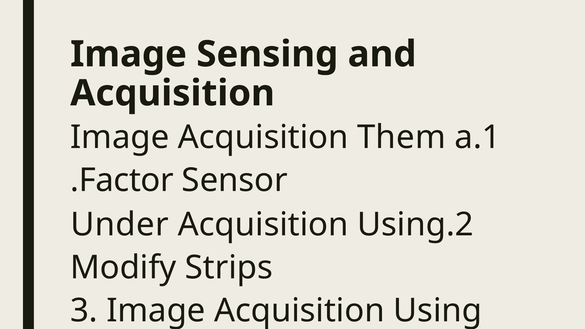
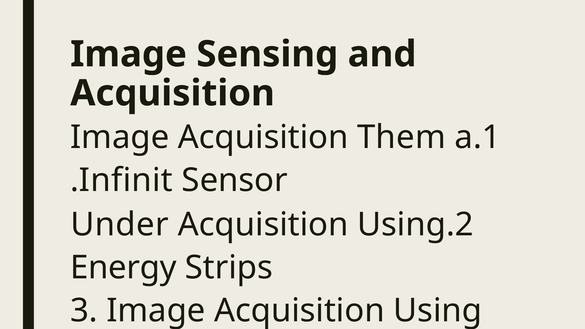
Factor: Factor -> Infinit (126, 180)
Modify: Modify -> Energy (123, 268)
